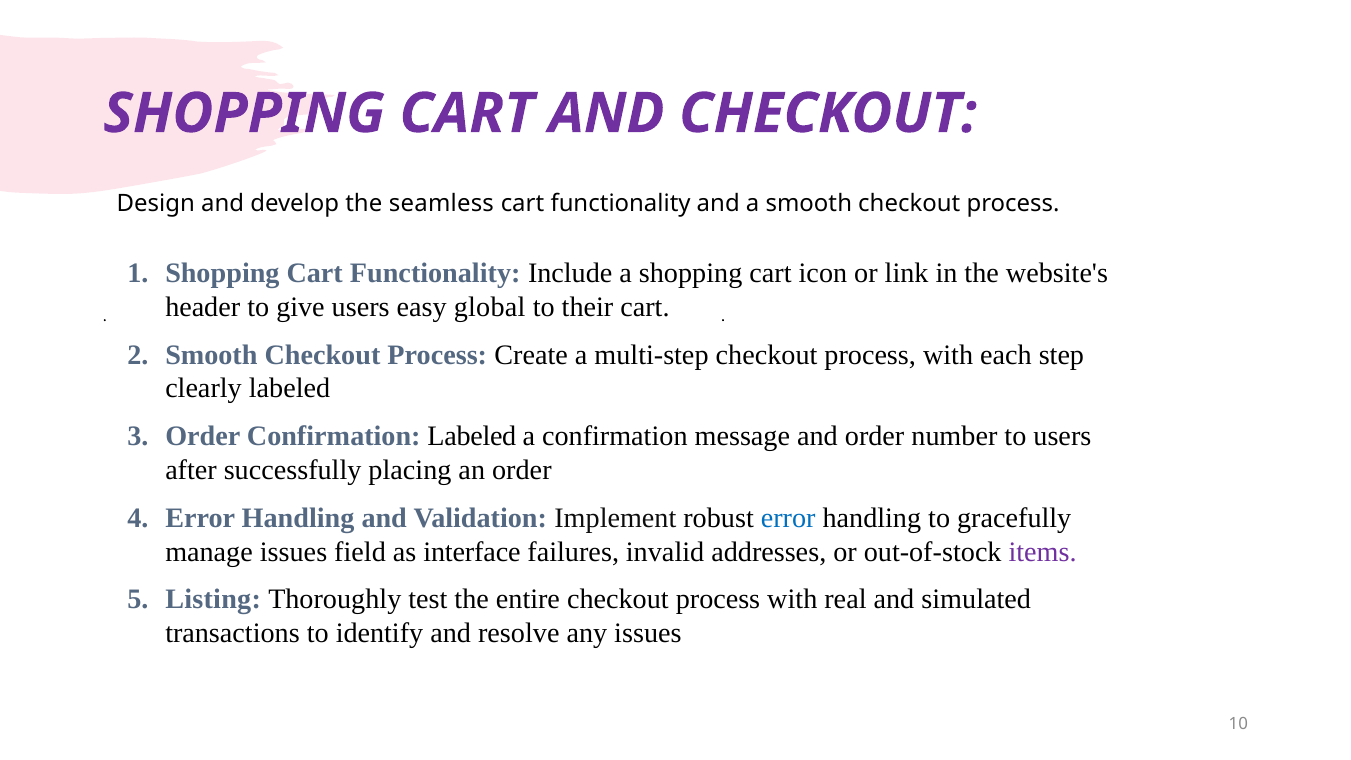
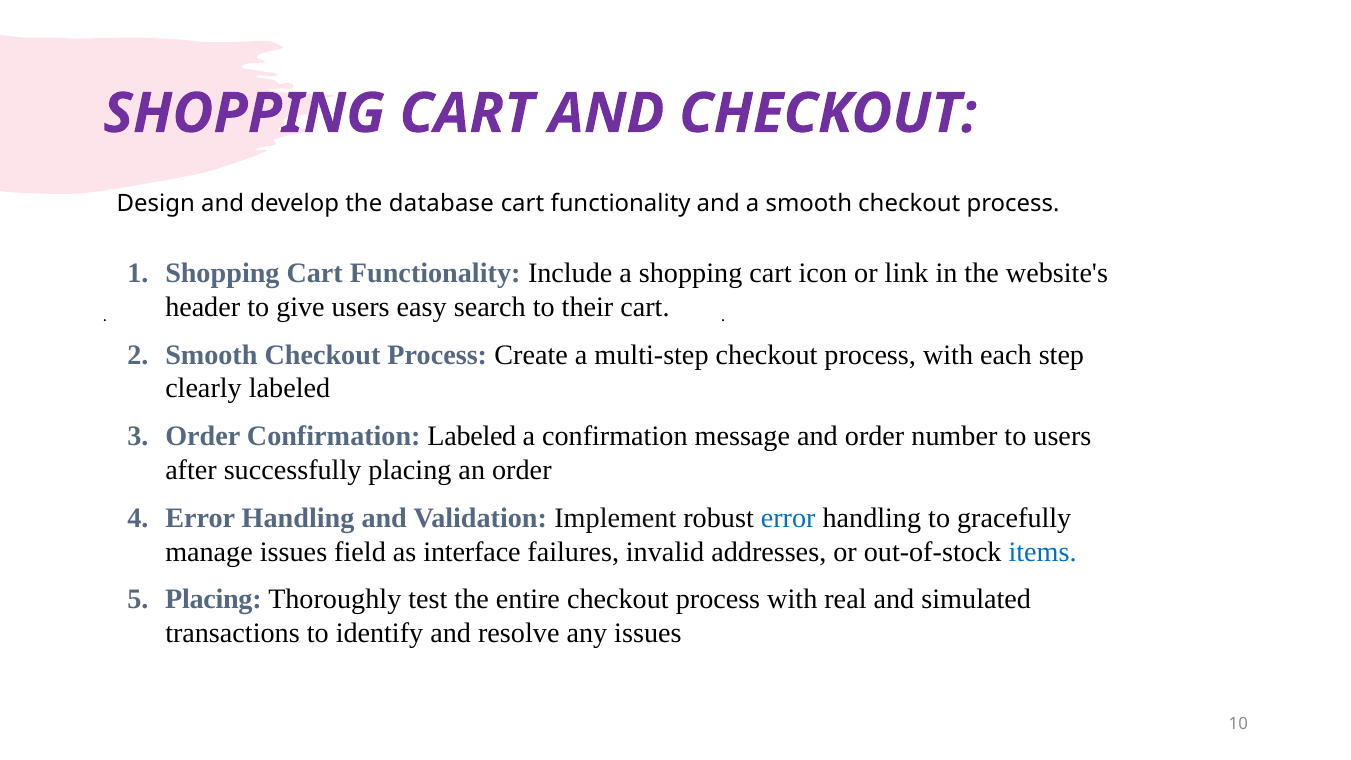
seamless: seamless -> database (441, 204)
global: global -> search (490, 307)
items colour: purple -> blue (1043, 552)
Listing: Listing -> Placing (213, 600)
